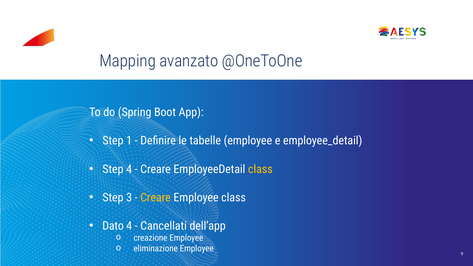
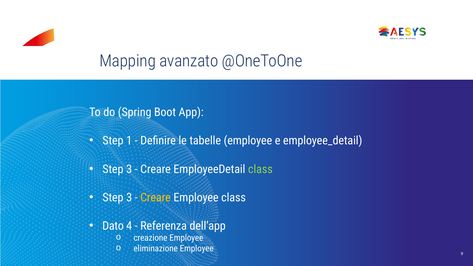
4: 4 -> 3 (129, 169)
class colour: yellow -> light green (260, 169)
Cancellati: Cancellati -> Referenza (164, 226)
